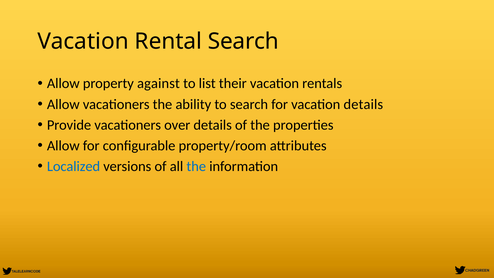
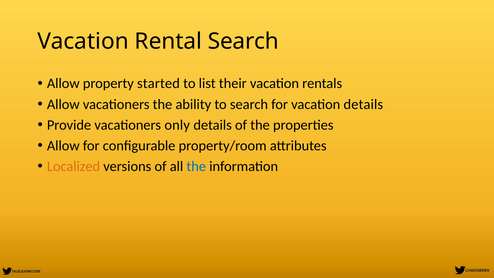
against: against -> started (158, 84)
over: over -> only (177, 125)
Localized colour: blue -> orange (74, 166)
